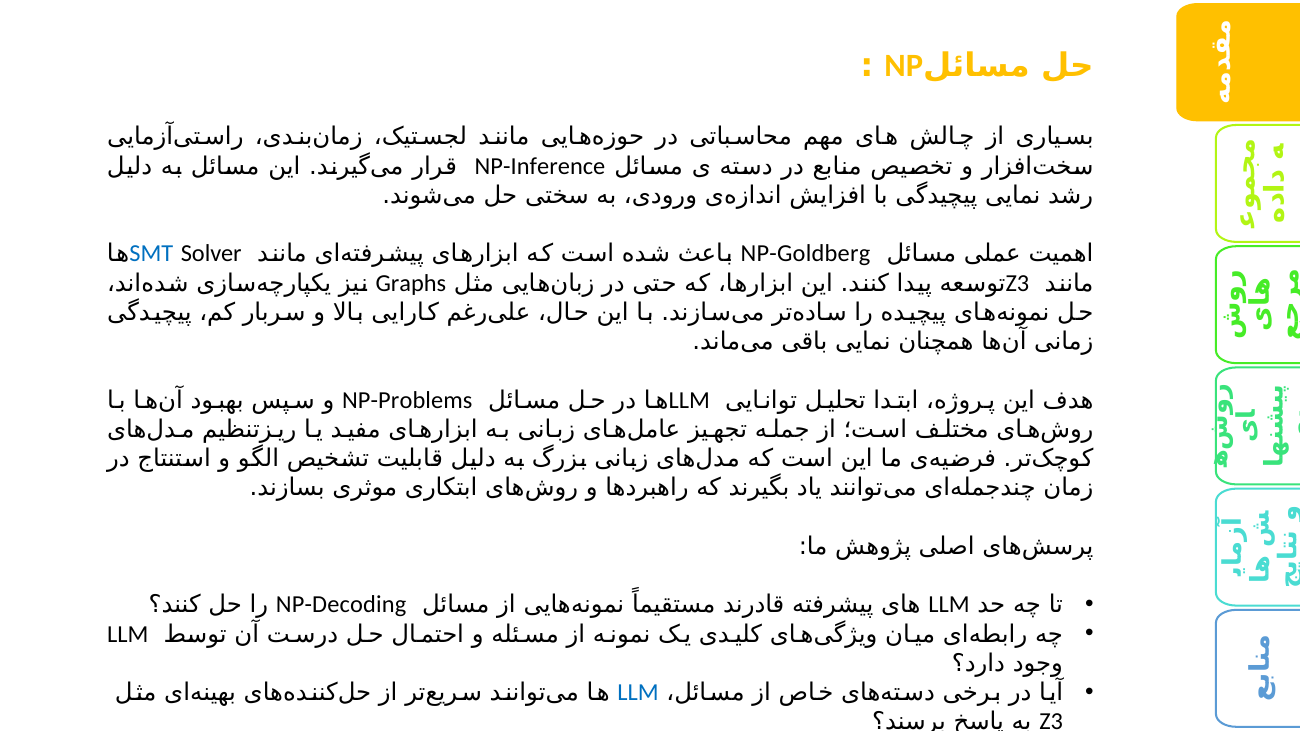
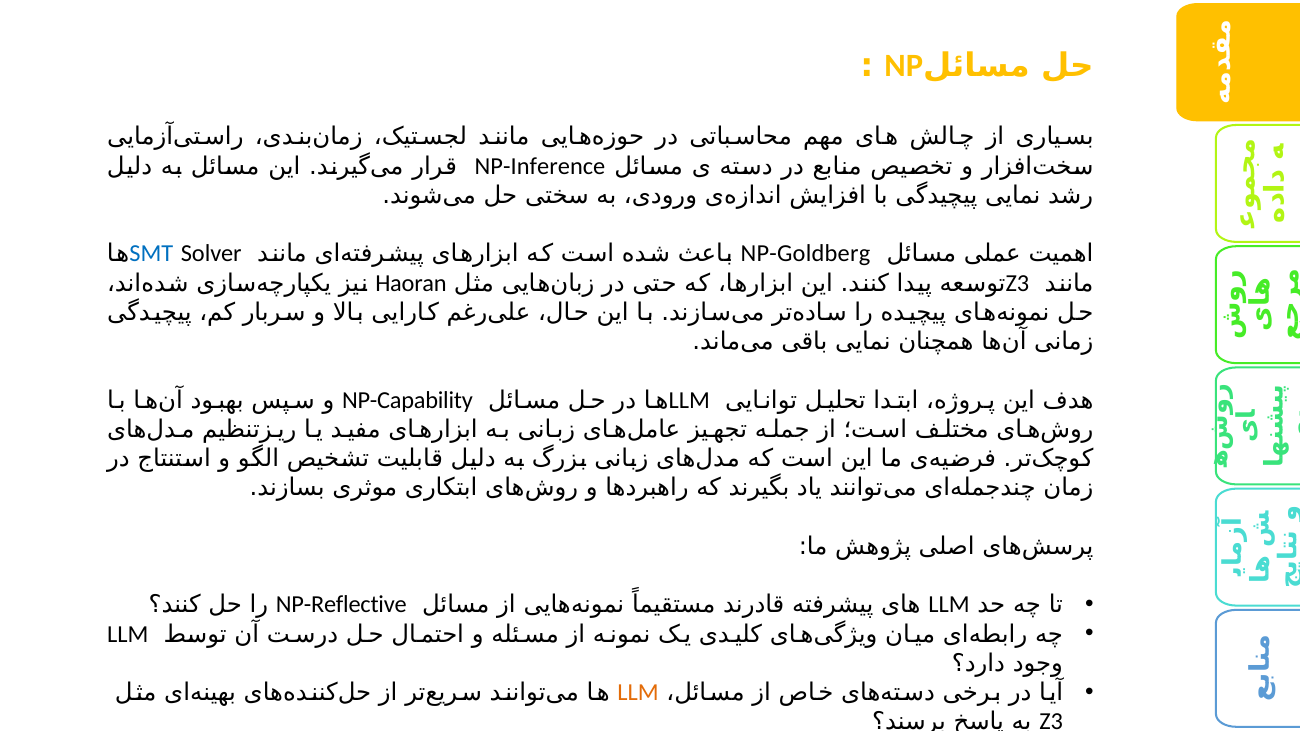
Graphs: Graphs -> Haoran (411, 283)
NP-Problems: NP-Problems -> NP-Capability (407, 400)
NP-Decoding: NP-Decoding -> NP-Reflective (341, 605)
LLM colour: blue -> orange (638, 693)
